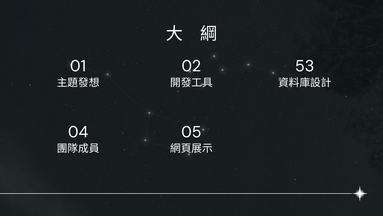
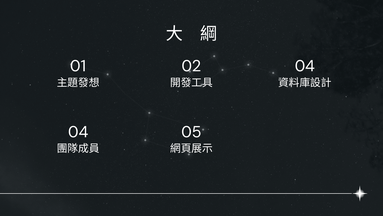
02 53: 53 -> 04 (305, 66)
